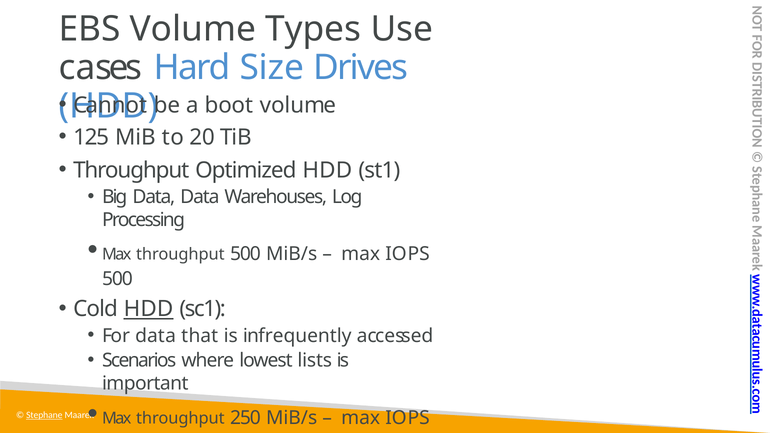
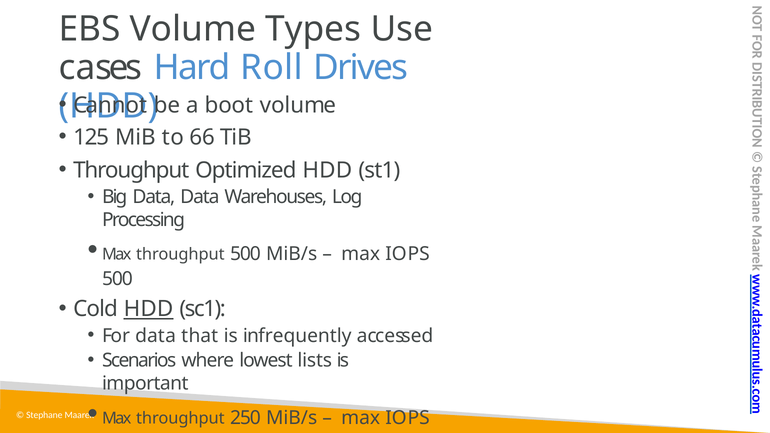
Size: Size -> Roll (272, 68)
20: 20 -> 66 (202, 137)
Stephane underline: present -> none (44, 415)
